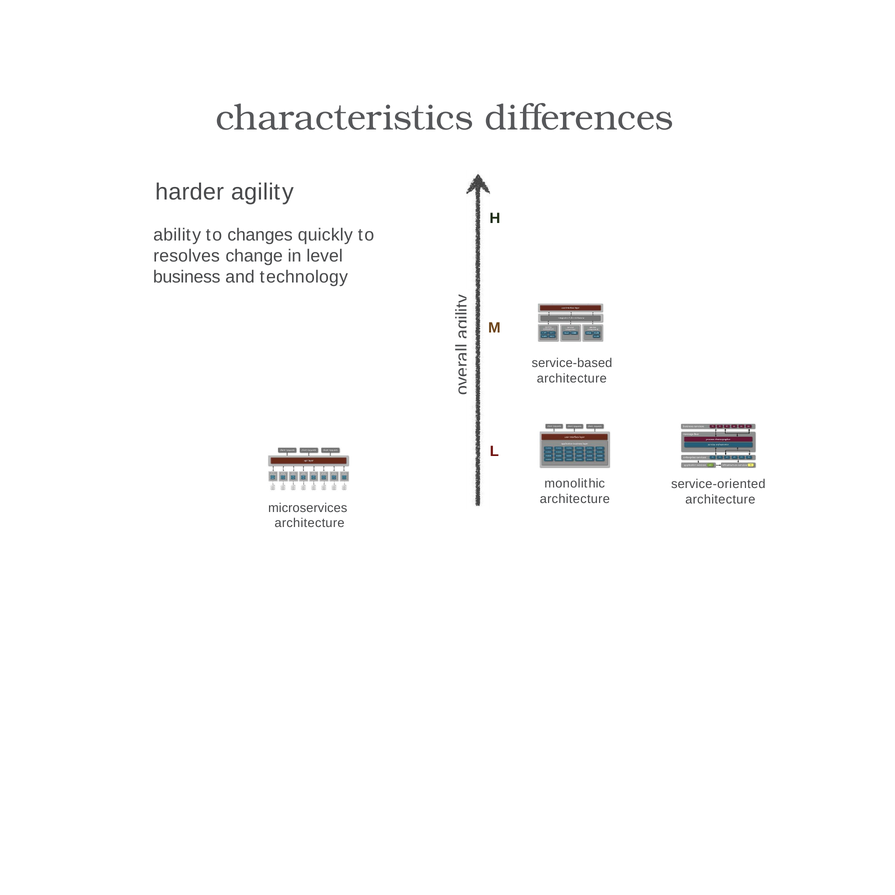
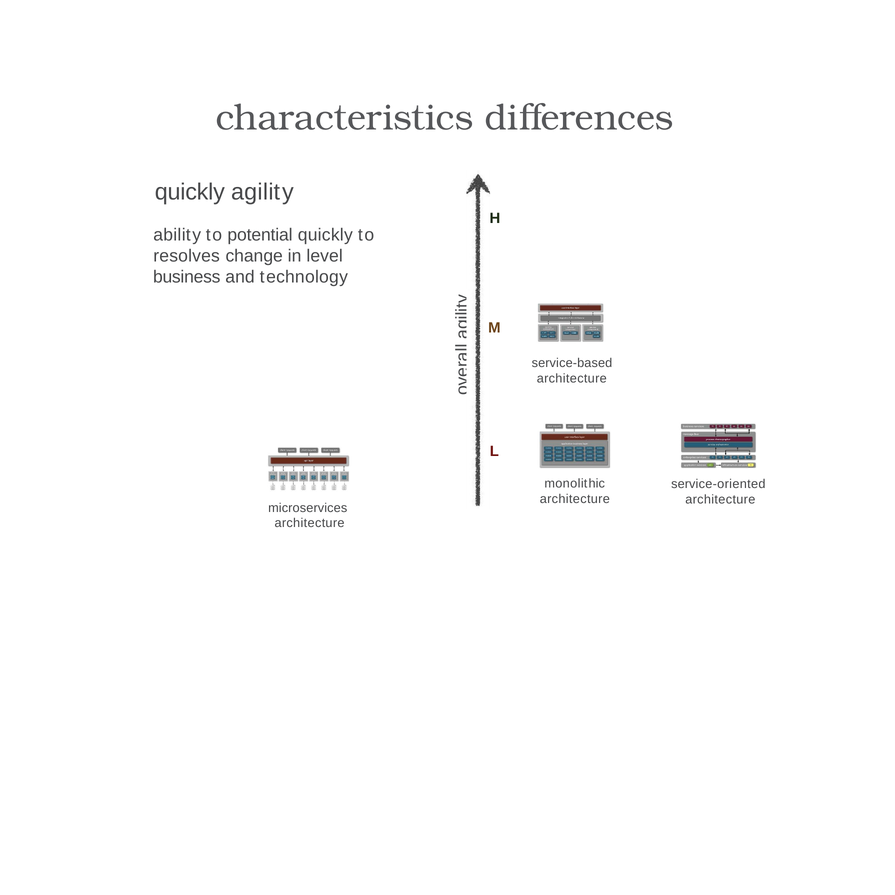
harder: harder -> quickly (190, 192)
changes: changes -> potential (260, 235)
